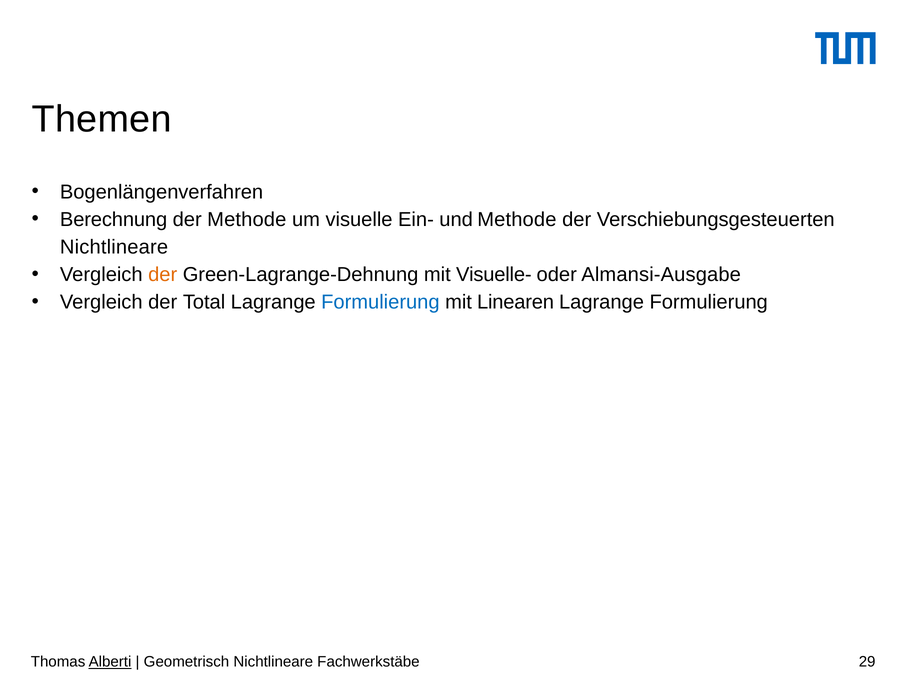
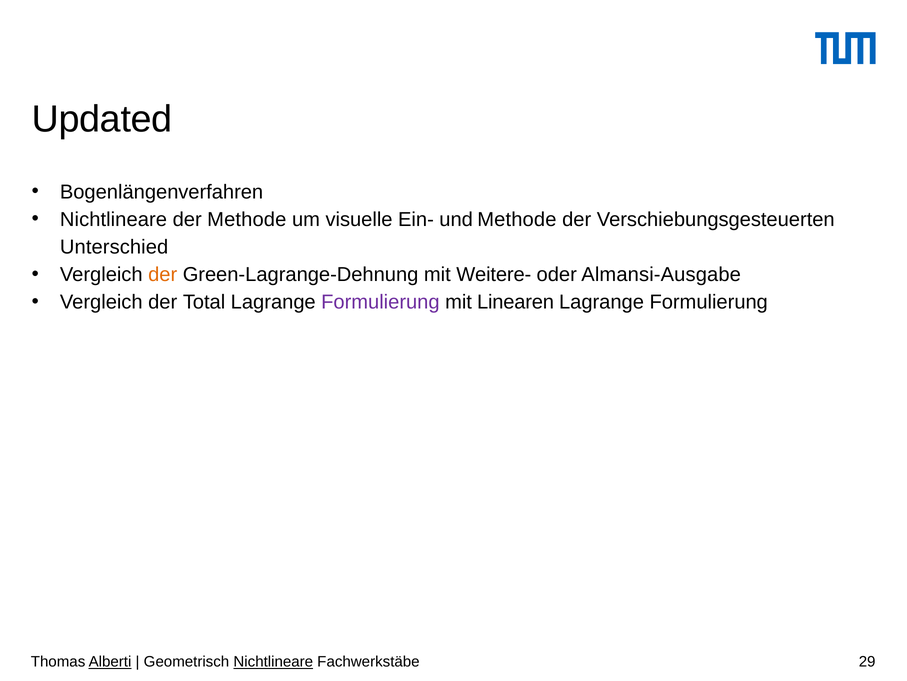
Themen: Themen -> Updated (102, 119)
Berechnung: Berechnung -> Nichtlineare (113, 219)
Nichtlineare: Nichtlineare -> Unterschied (114, 247)
Visuelle-: Visuelle- -> Weitere- (494, 274)
Formulierung colour: blue -> purple (380, 302)
Nichtlineare underline: none -> present (273, 661)
